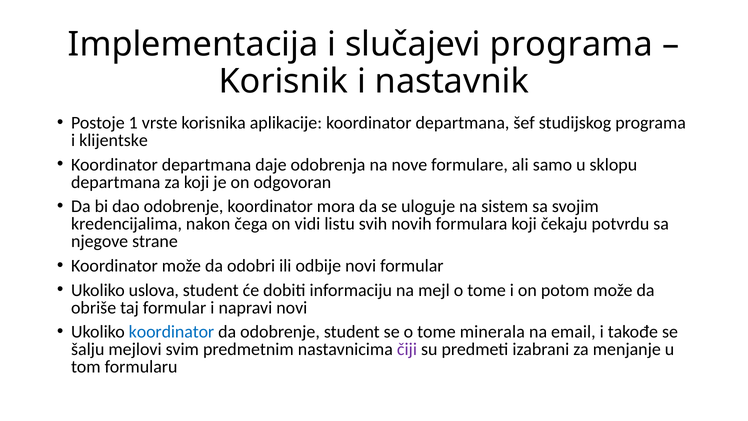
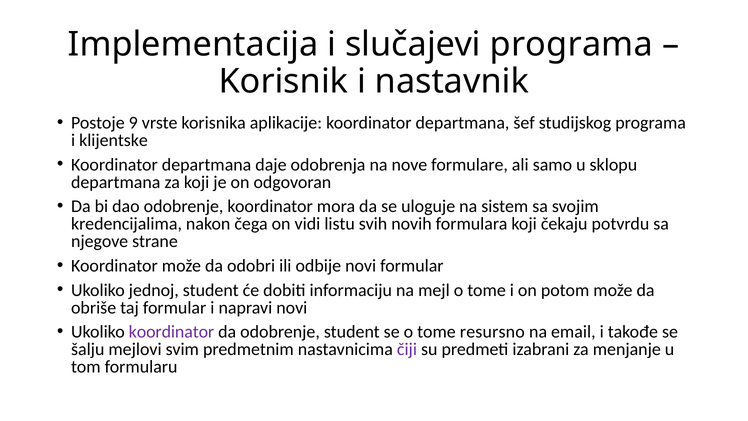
1: 1 -> 9 (133, 123)
uslova: uslova -> jednoj (154, 290)
koordinator colour: blue -> purple (171, 332)
minerala: minerala -> resursno (492, 332)
